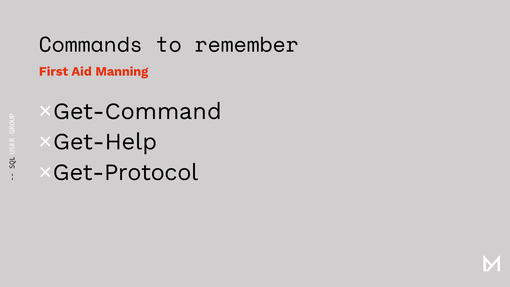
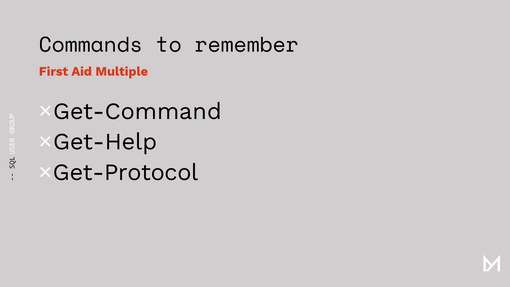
Manning: Manning -> Multiple (122, 71)
